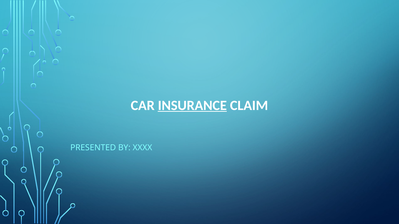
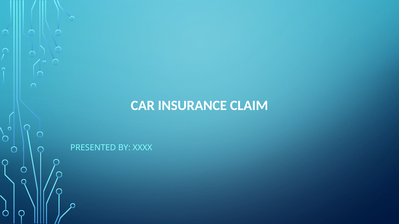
INSURANCE underline: present -> none (192, 106)
